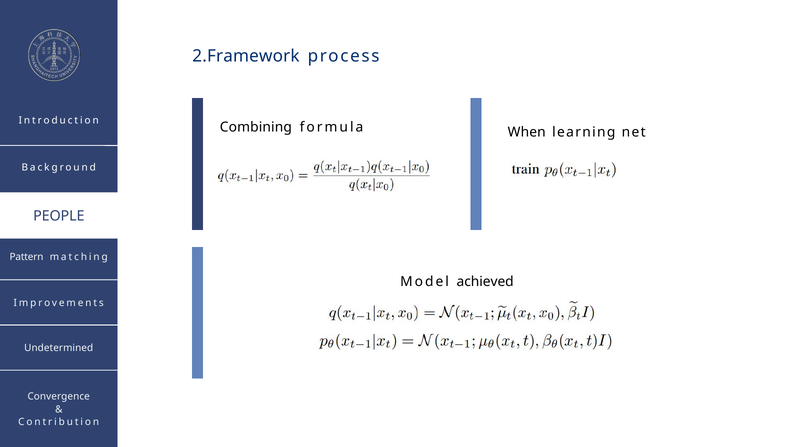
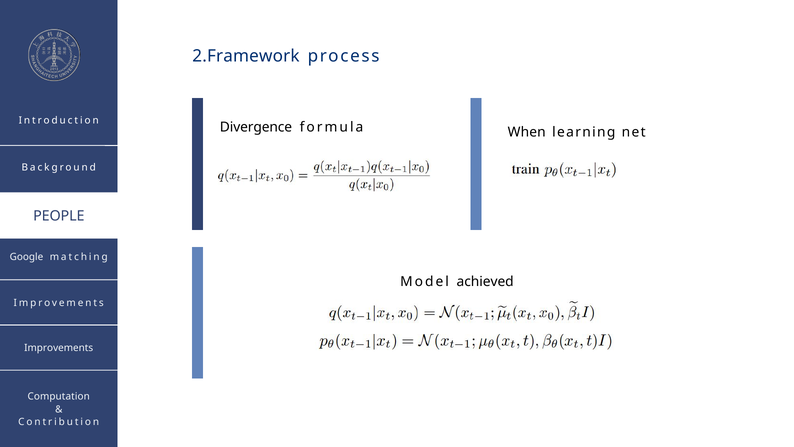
Combining: Combining -> Divergence (256, 127)
Pattern: Pattern -> Google (26, 257)
Undetermined: Undetermined -> Improvements (59, 348)
Convergence: Convergence -> Computation (59, 396)
